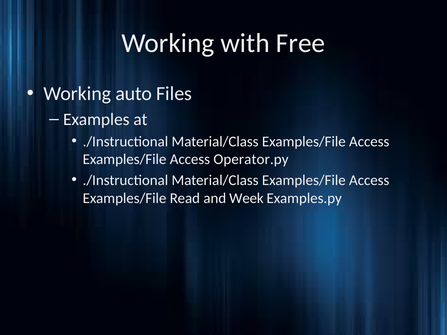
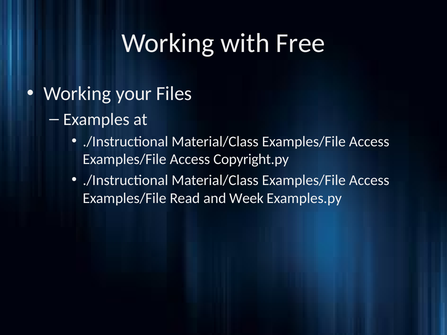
auto: auto -> your (134, 94)
Operator.py: Operator.py -> Copyright.py (251, 160)
